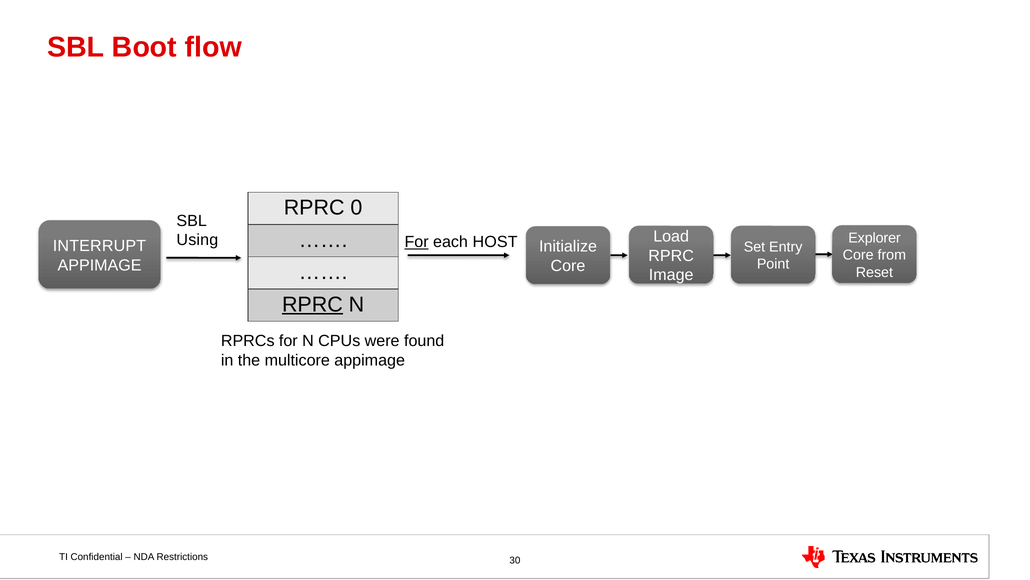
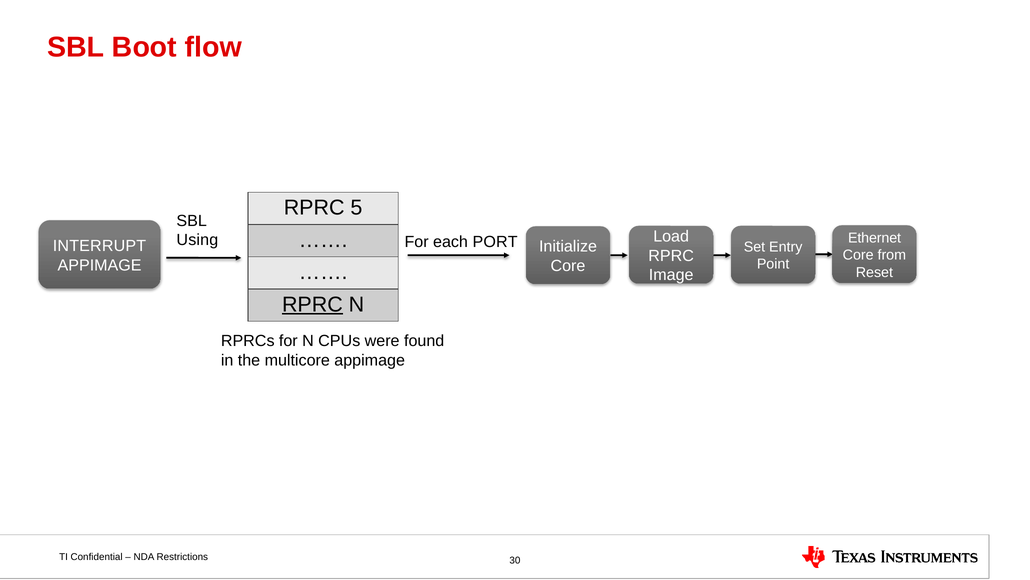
0: 0 -> 5 (356, 208)
Explorer: Explorer -> Ethernet (875, 238)
For underline: present -> none (417, 242)
HOST: HOST -> PORT (495, 242)
